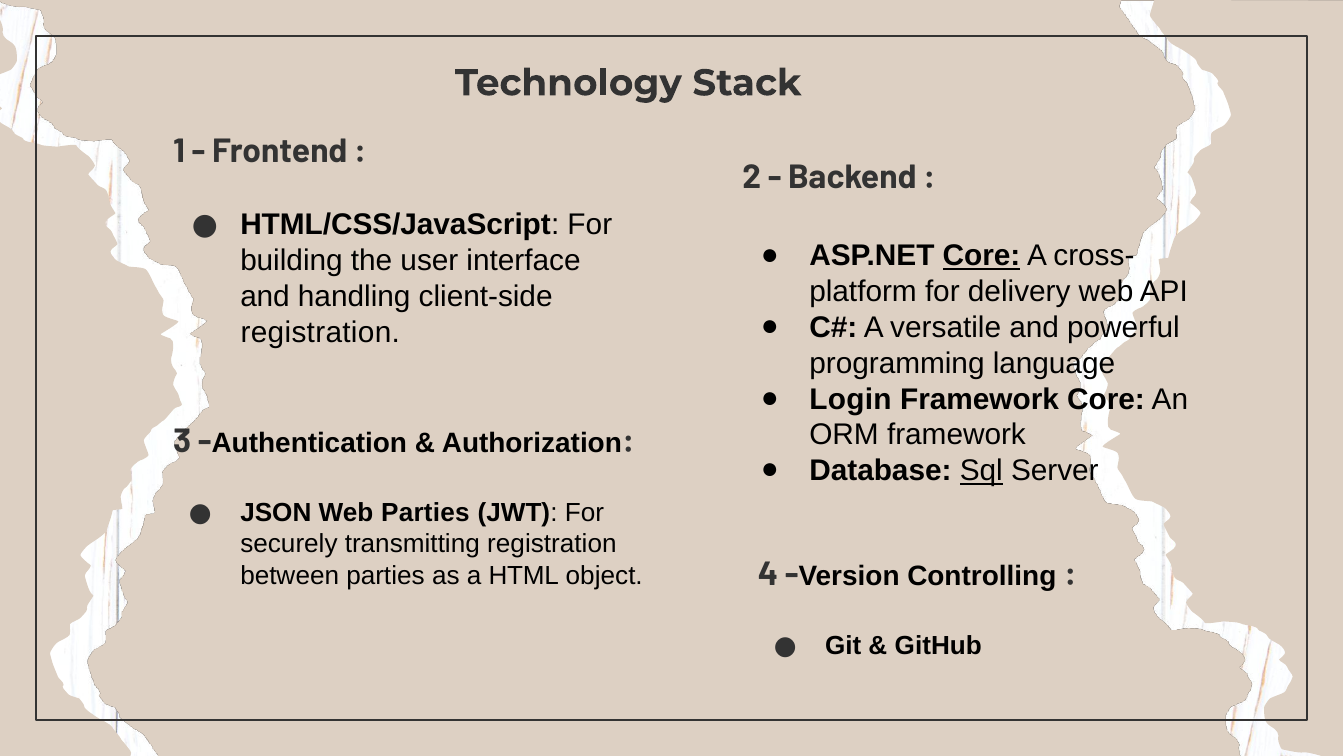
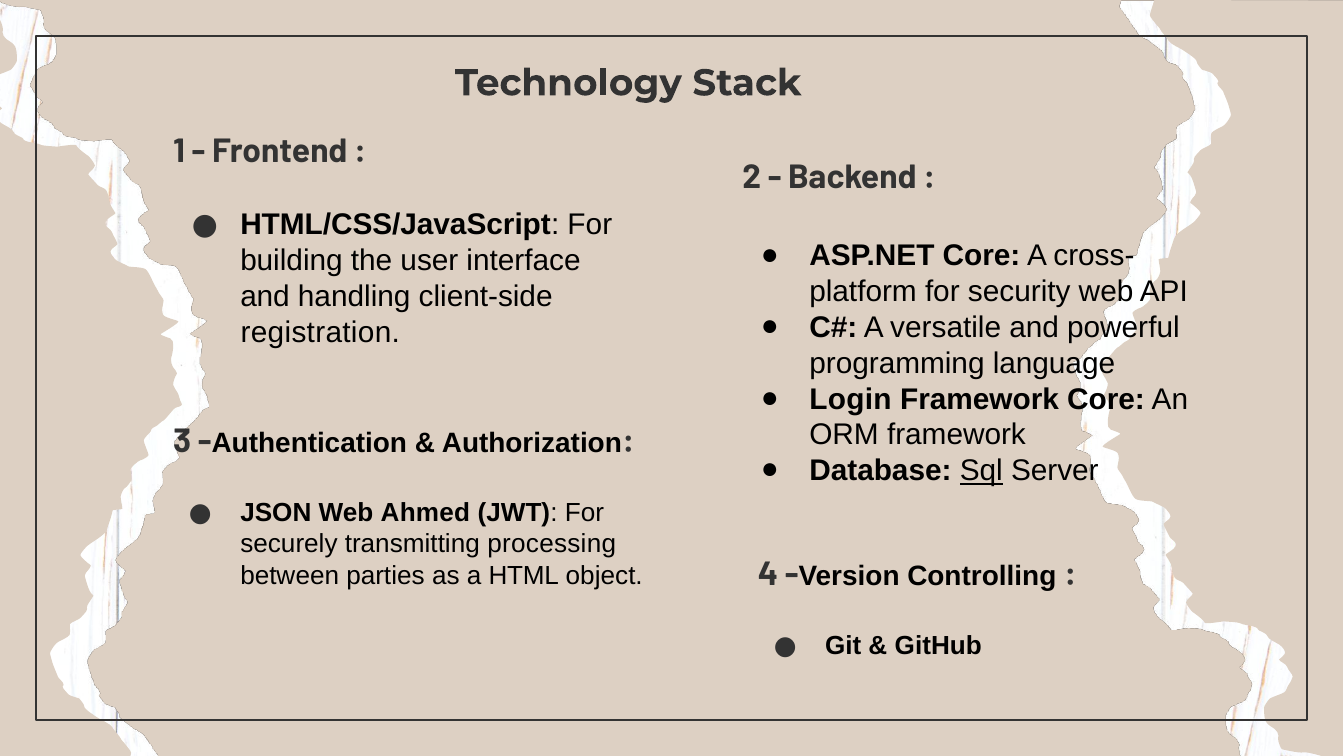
Core underline: present -> none (982, 256)
delivery: delivery -> security (1019, 292)
Web Parties: Parties -> Ahmed (425, 512)
transmitting registration: registration -> processing (552, 544)
